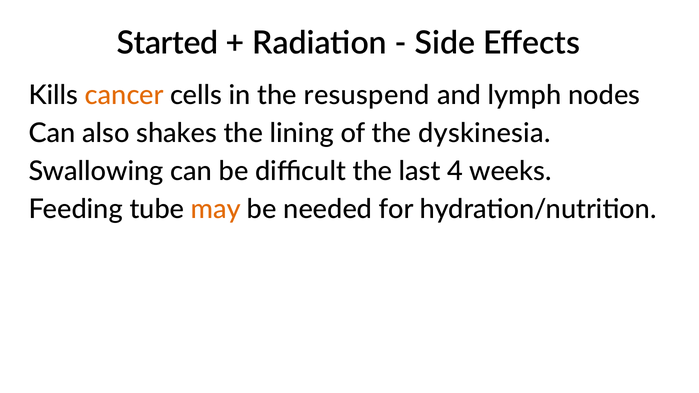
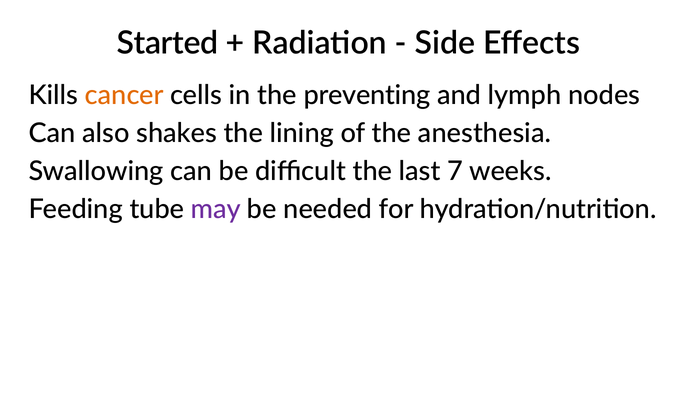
resuspend: resuspend -> preventing (367, 95)
dyskinesia: dyskinesia -> anesthesia (485, 133)
4: 4 -> 7 (455, 171)
may colour: orange -> purple (216, 209)
